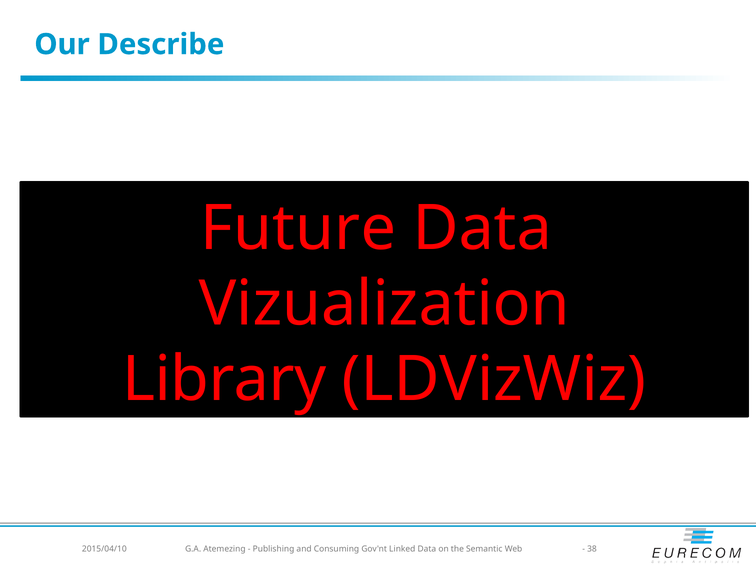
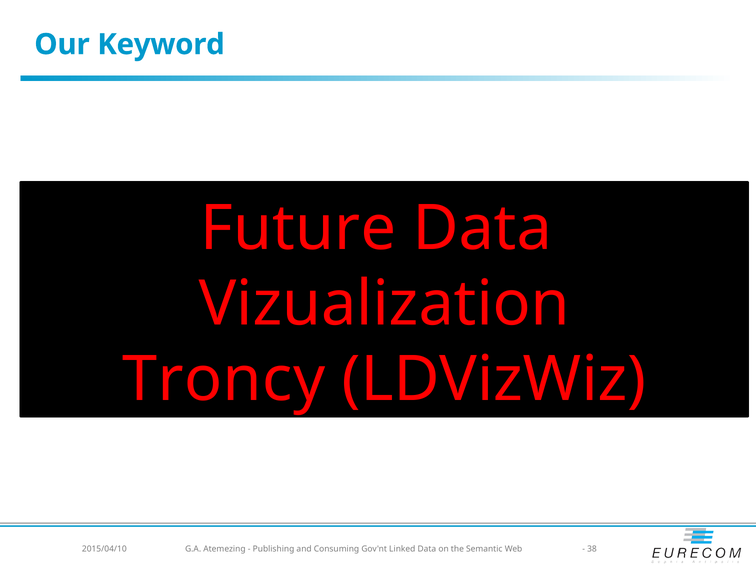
Describe: Describe -> Keyword (161, 44)
Library: Library -> Troncy (224, 379)
